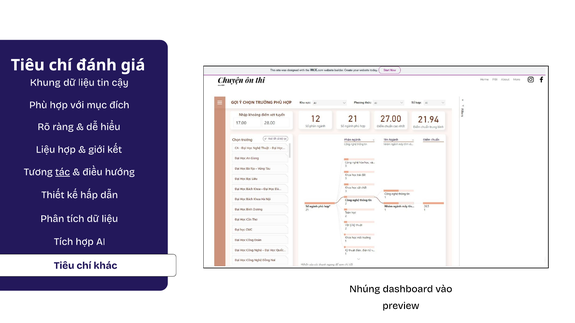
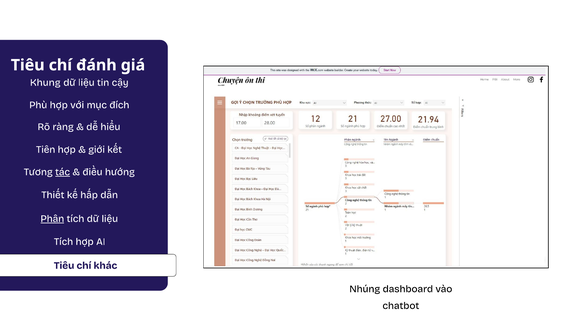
Liệu: Liệu -> Tiên (46, 150)
Phân underline: none -> present (52, 219)
preview: preview -> chatbot (401, 306)
